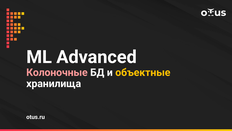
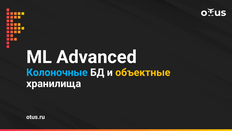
Колоночные colour: pink -> light blue (57, 72)
